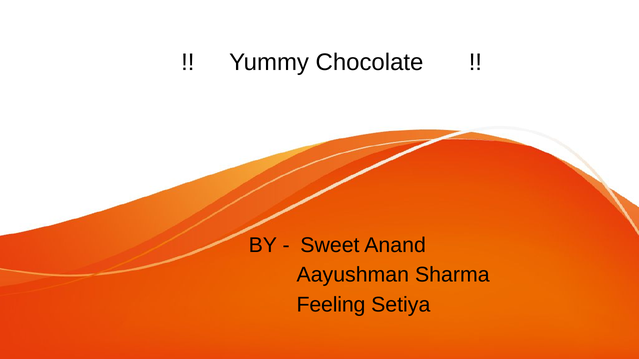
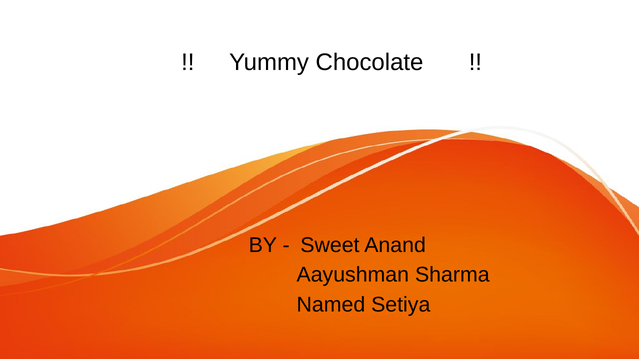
Feeling: Feeling -> Named (331, 305)
